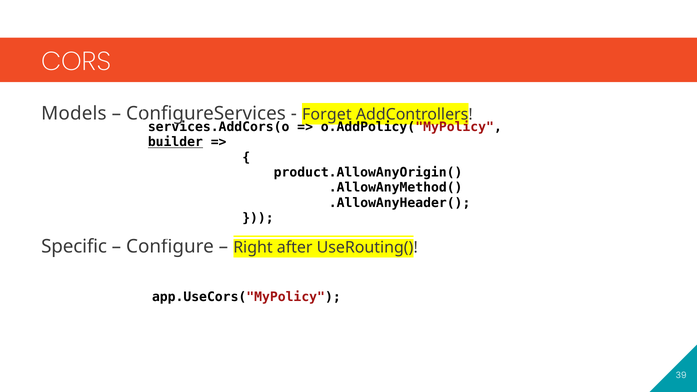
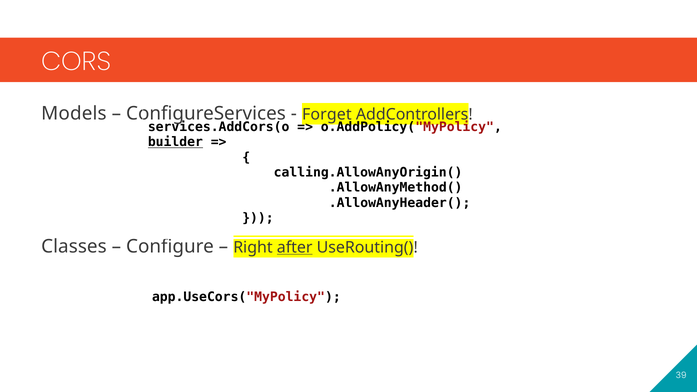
product.AllowAnyOrigin(: product.AllowAnyOrigin( -> calling.AllowAnyOrigin( (368, 172)
Specific: Specific -> Classes (74, 246)
after underline: none -> present (295, 247)
